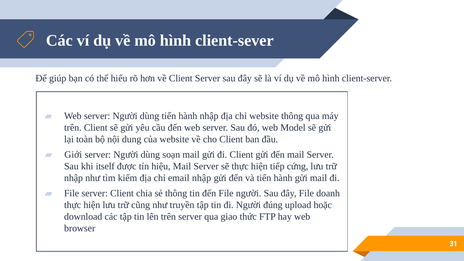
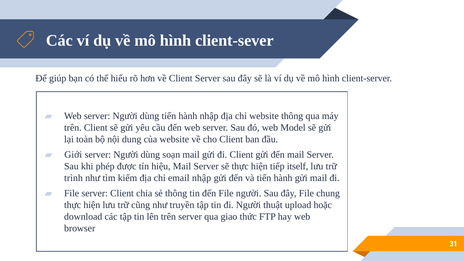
itself: itself -> phép (105, 166)
cứng: cứng -> itself (298, 166)
nhập: nhập -> trình (73, 178)
doanh: doanh -> chung (328, 193)
đúng: đúng -> thuật (273, 205)
